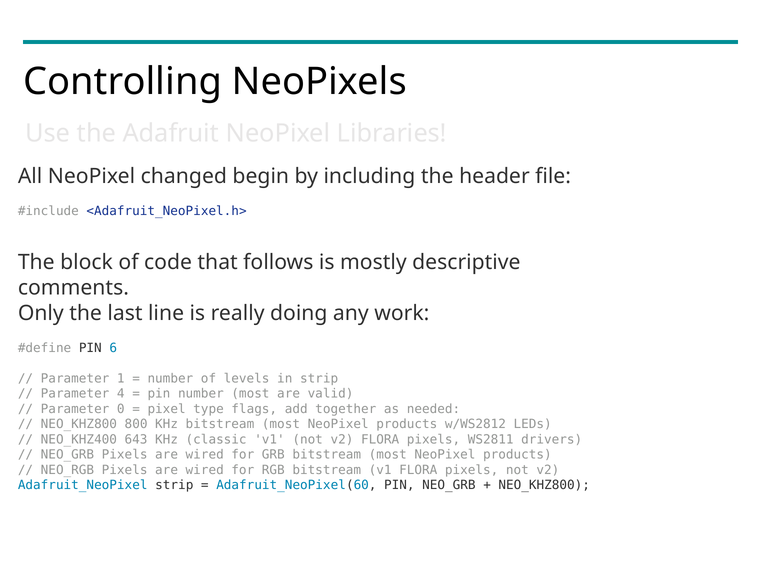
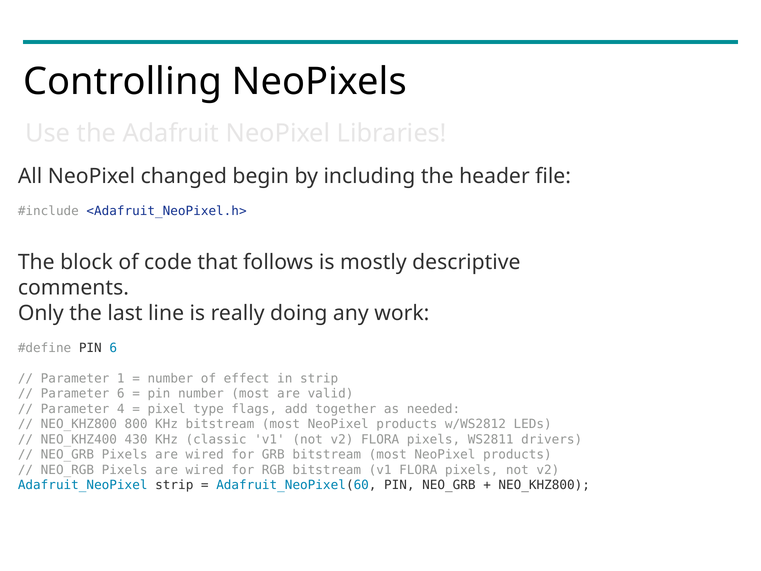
levels: levels -> effect (247, 378)
Parameter 4: 4 -> 6 (121, 394)
0: 0 -> 4 (121, 409)
643: 643 -> 430 (136, 439)
